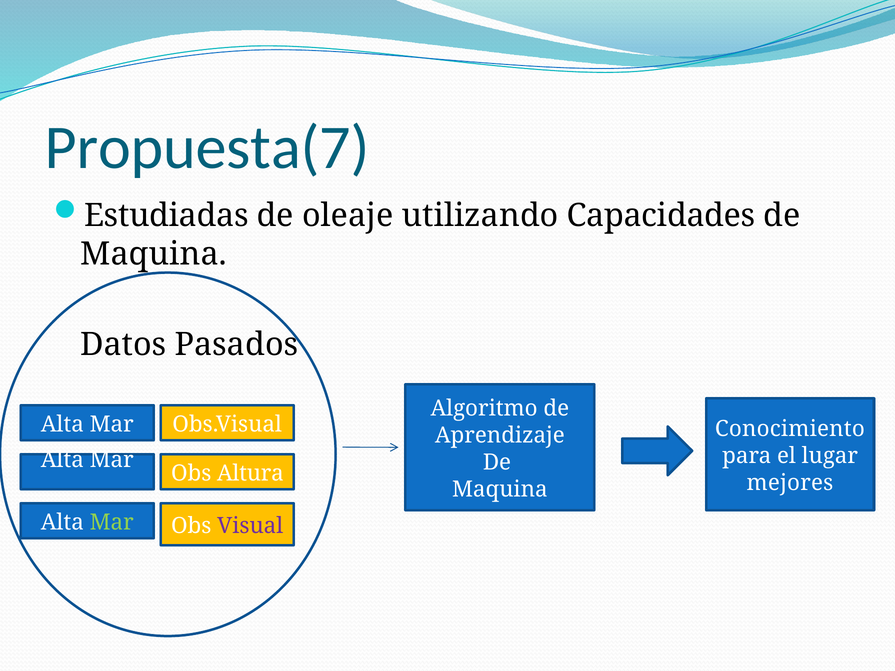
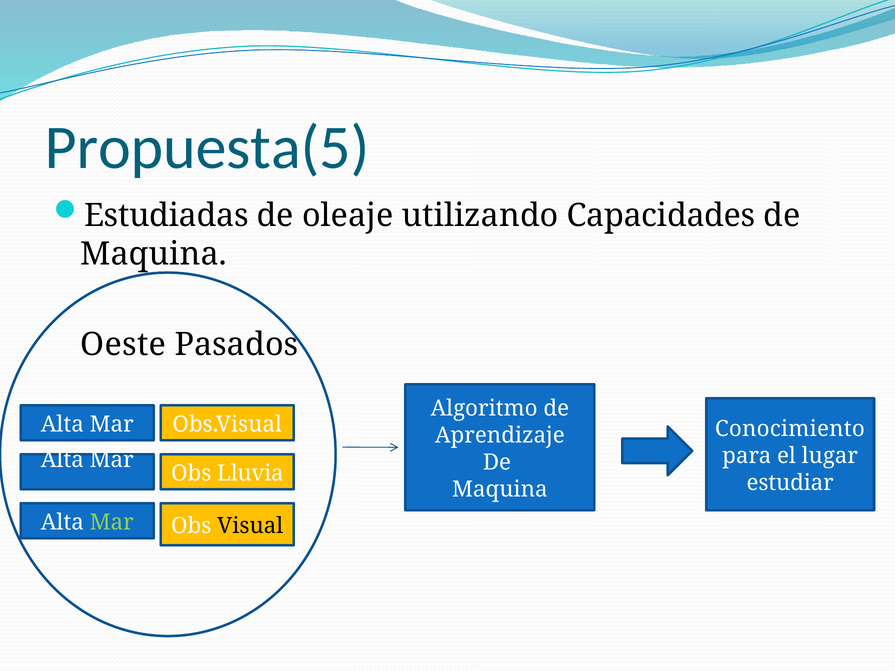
Propuesta(7: Propuesta(7 -> Propuesta(5 (207, 148)
Datos: Datos -> Oeste (123, 345)
Altura: Altura -> Lluvia (250, 473)
mejores: mejores -> estudiar (790, 483)
Visual colour: purple -> black (250, 526)
